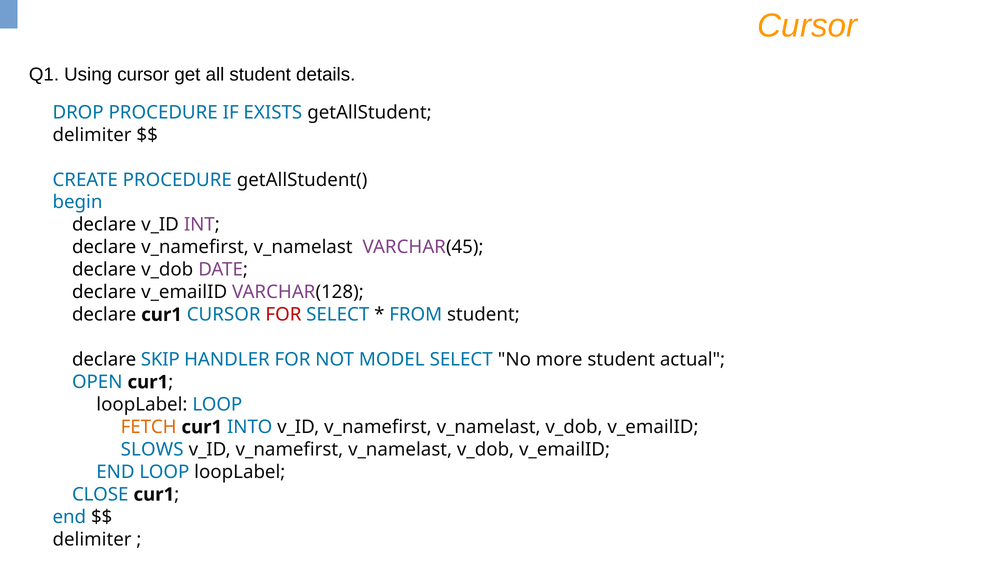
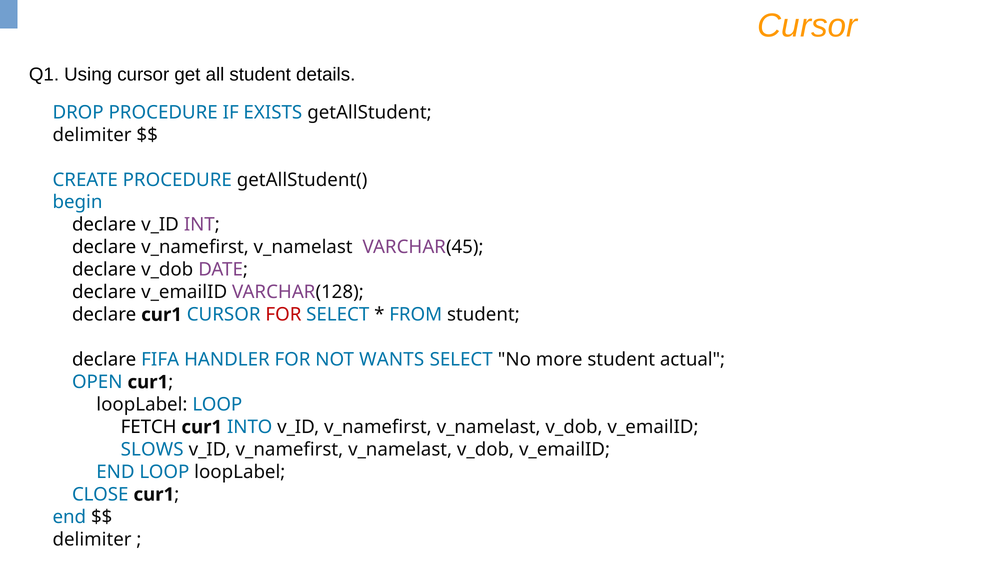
SKIP: SKIP -> FIFA (160, 360)
MODEL: MODEL -> WANTS (392, 360)
FETCH colour: orange -> black (149, 427)
